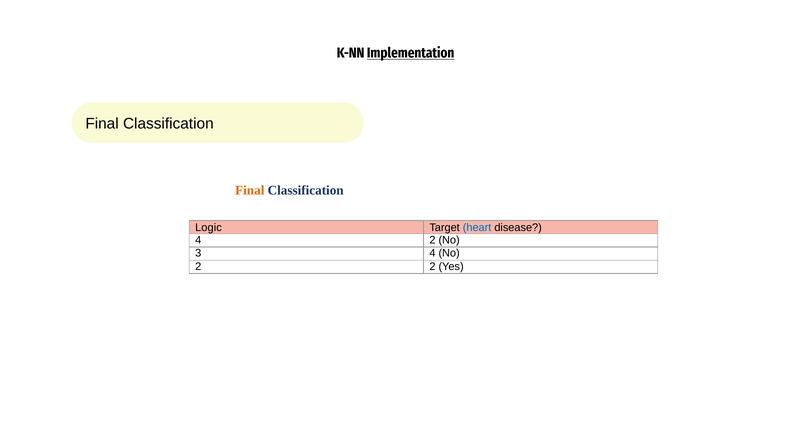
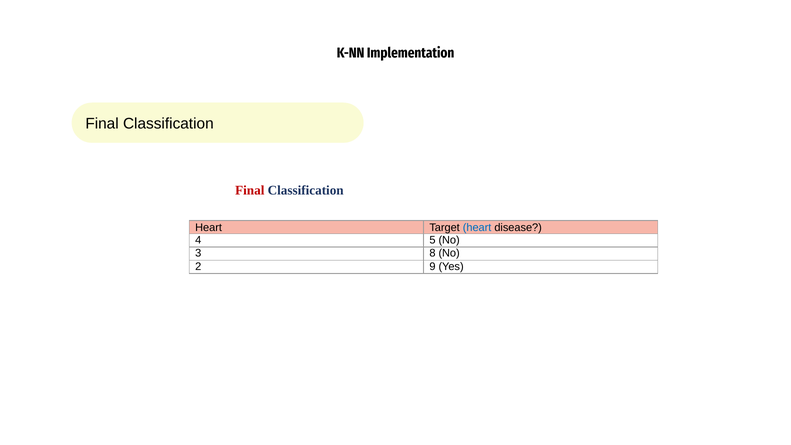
Implementation underline: present -> none (411, 53)
Final colour: orange -> red (250, 190)
Logic: Logic -> Heart (209, 228)
4 2: 2 -> 5 (432, 240)
3 4: 4 -> 8 (432, 253)
2 2: 2 -> 9 (432, 267)
